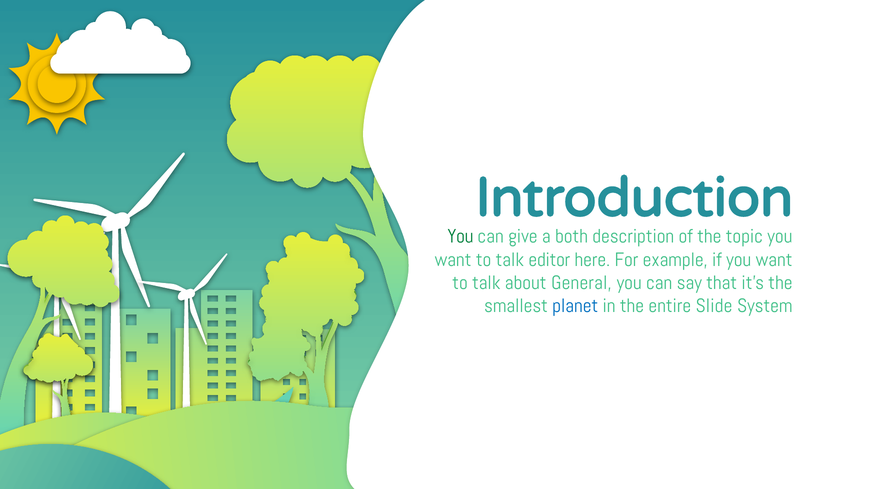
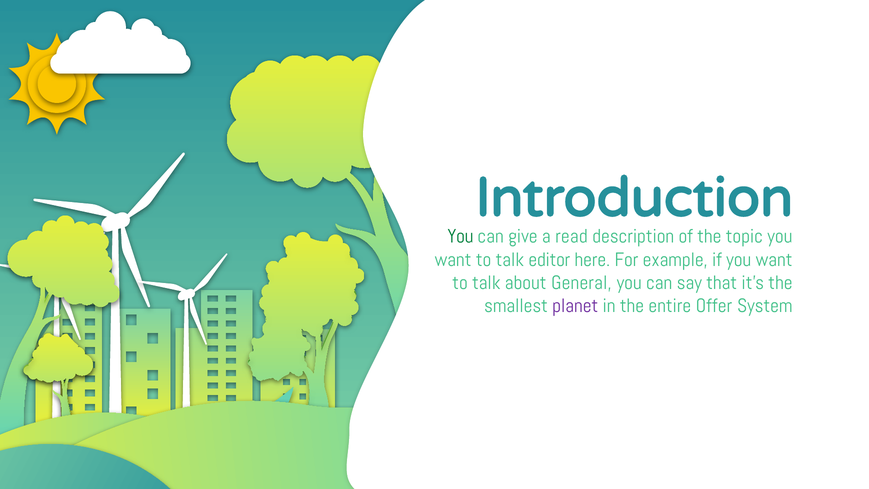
both: both -> read (571, 236)
planet colour: blue -> purple (575, 306)
Slide: Slide -> Offer (714, 306)
